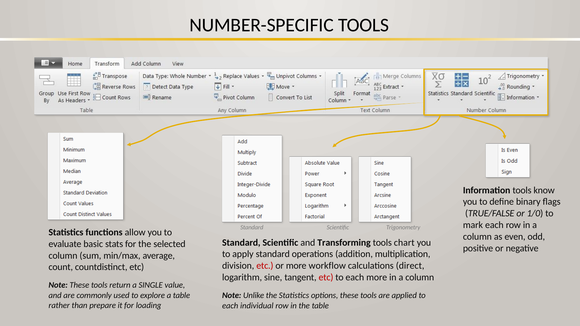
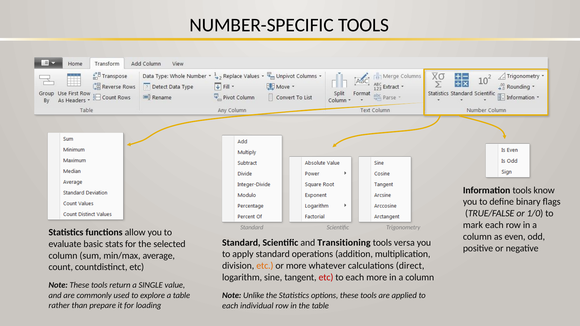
Transforming: Transforming -> Transitioning (344, 243)
chart: chart -> versa (404, 243)
etc colour: red -> orange (265, 266)
workflow: workflow -> whatever (327, 266)
